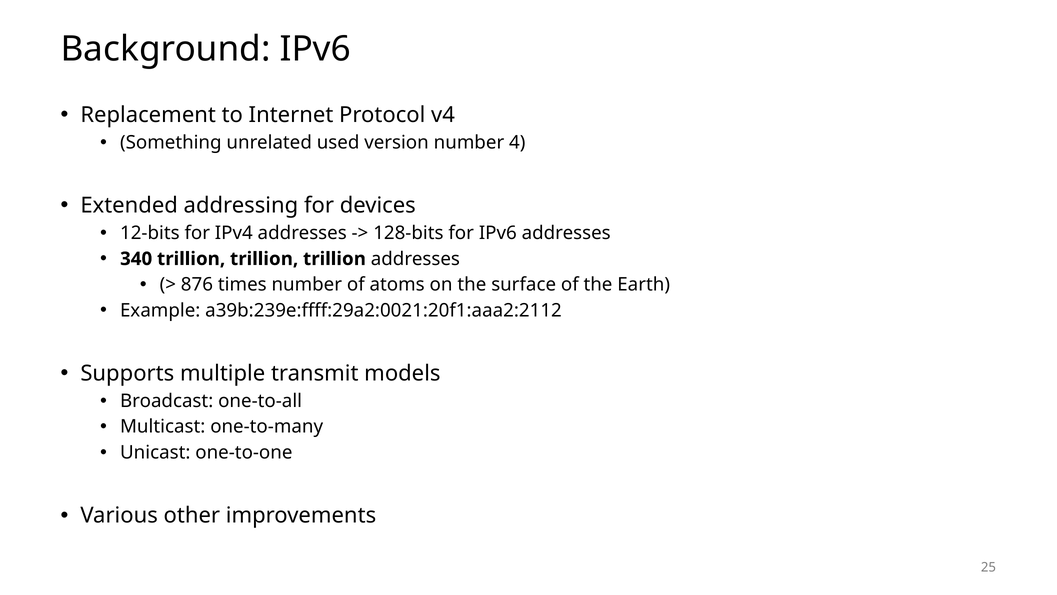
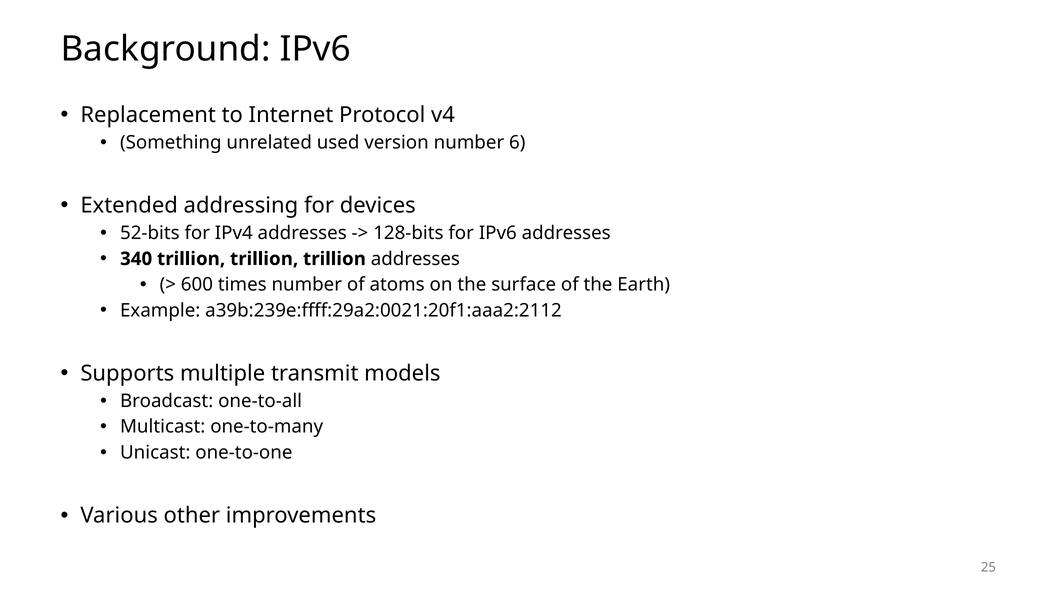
4: 4 -> 6 (517, 142)
12-bits: 12-bits -> 52-bits (150, 233)
876: 876 -> 600 (197, 284)
